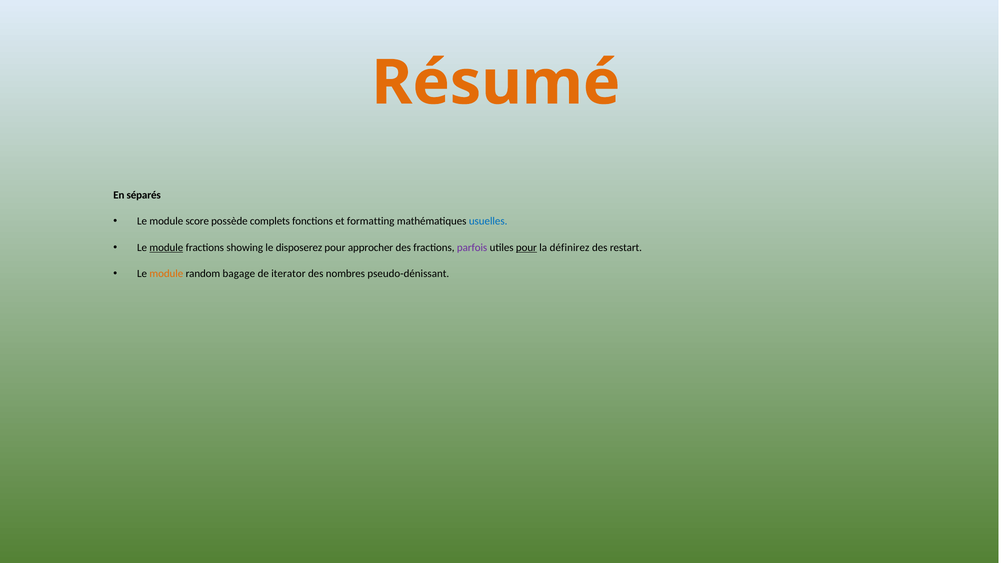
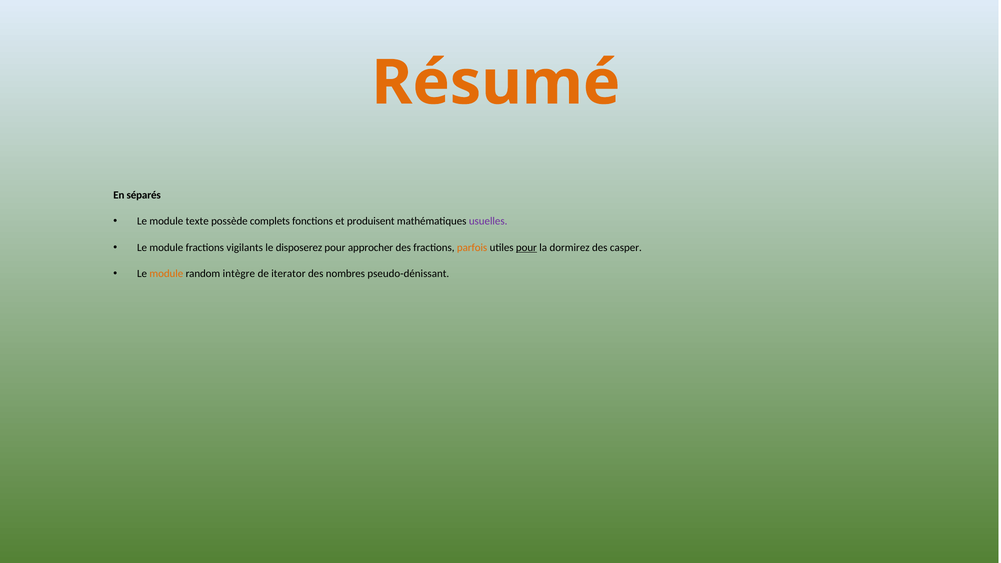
score: score -> texte (197, 221)
formatting: formatting -> produisent (371, 221)
usuelles colour: blue -> purple (488, 221)
module underline: present -> none (166, 248)
showing: showing -> vigilants (245, 248)
parfois colour: purple -> orange (472, 248)
définirez: définirez -> dormirez (570, 248)
restart: restart -> casper (626, 248)
bagage: bagage -> intègre (239, 274)
